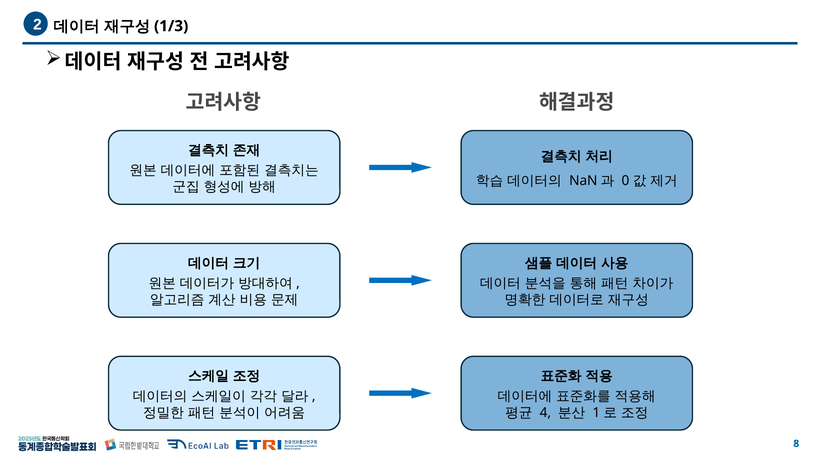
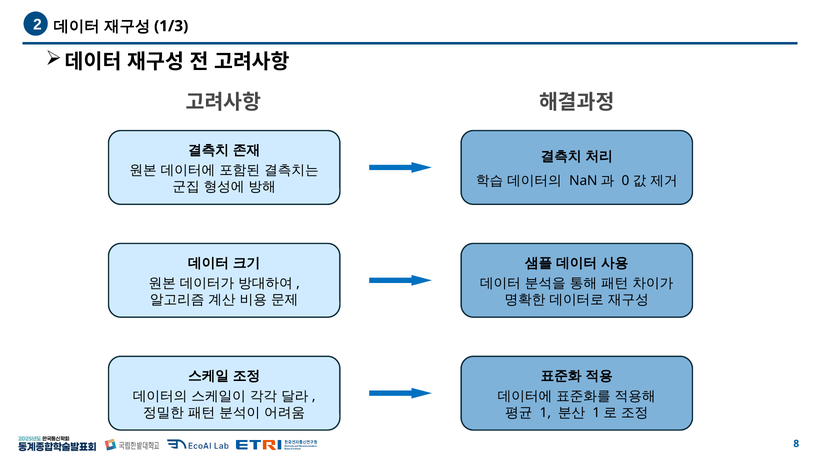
4: 4 -> 1 (545, 413)
